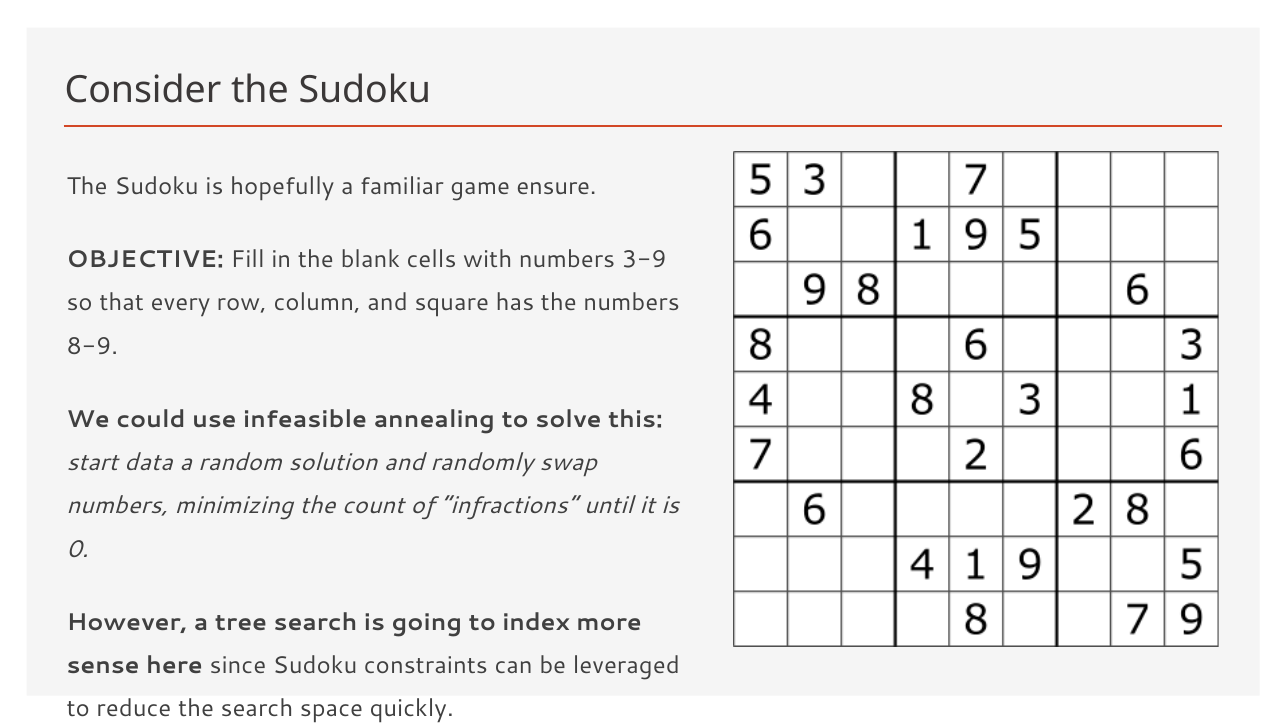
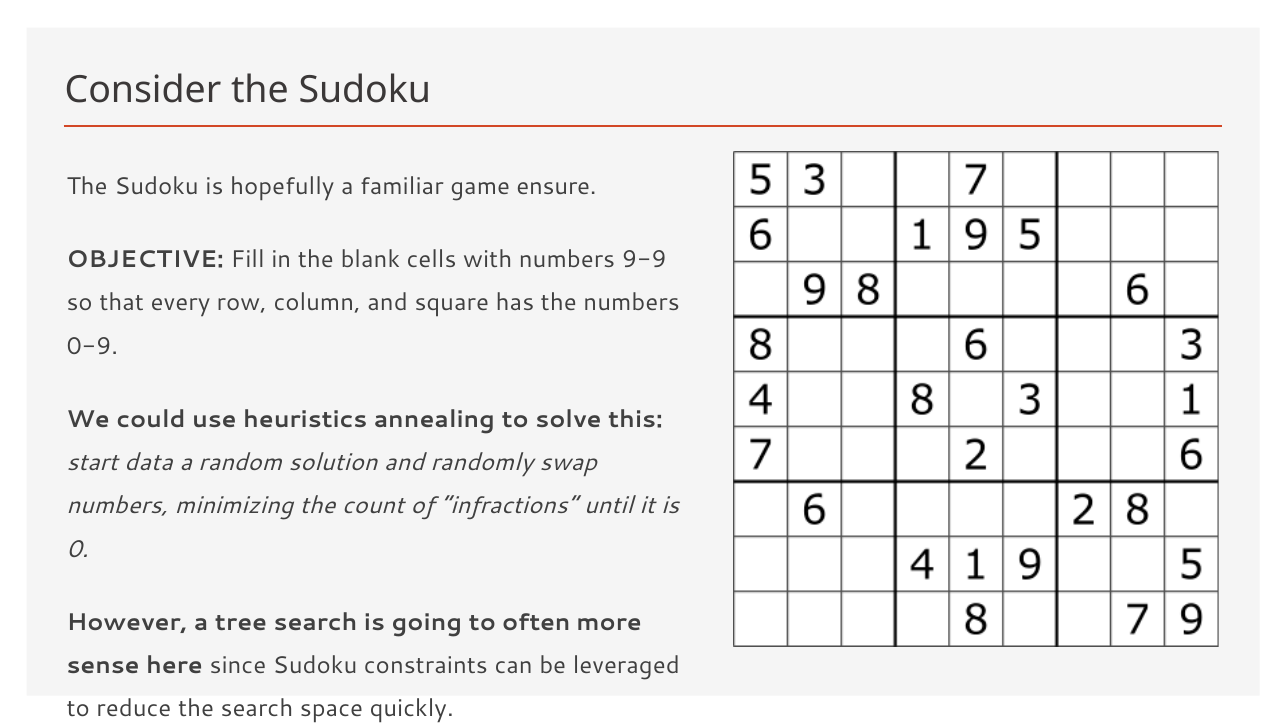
3-9: 3-9 -> 9-9 (644, 260)
8-9: 8-9 -> 0-9 (92, 347)
infeasible: infeasible -> heuristics (305, 419)
index: index -> often (536, 622)
